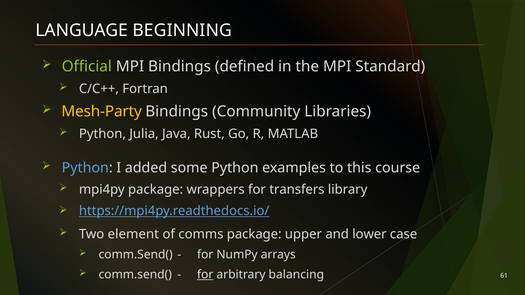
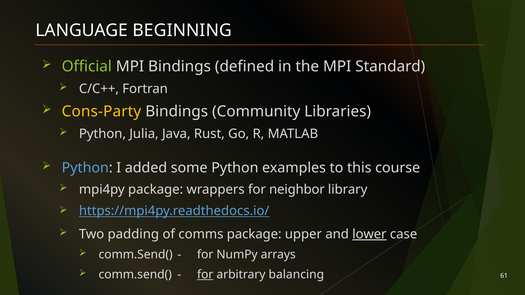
Mesh-Party: Mesh-Party -> Cons-Party (101, 112)
transfers: transfers -> neighbor (297, 190)
element: element -> padding (133, 234)
lower underline: none -> present (369, 234)
